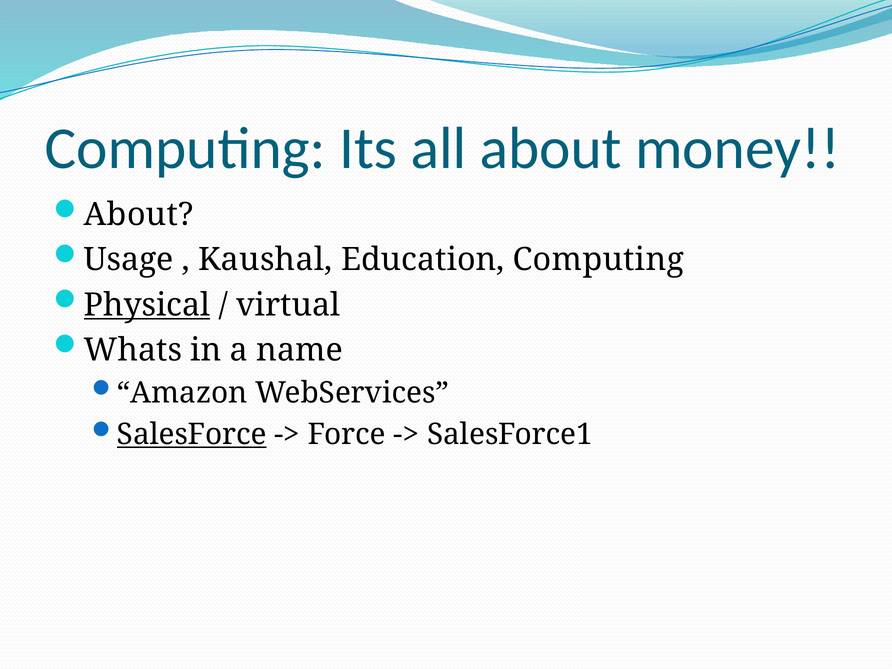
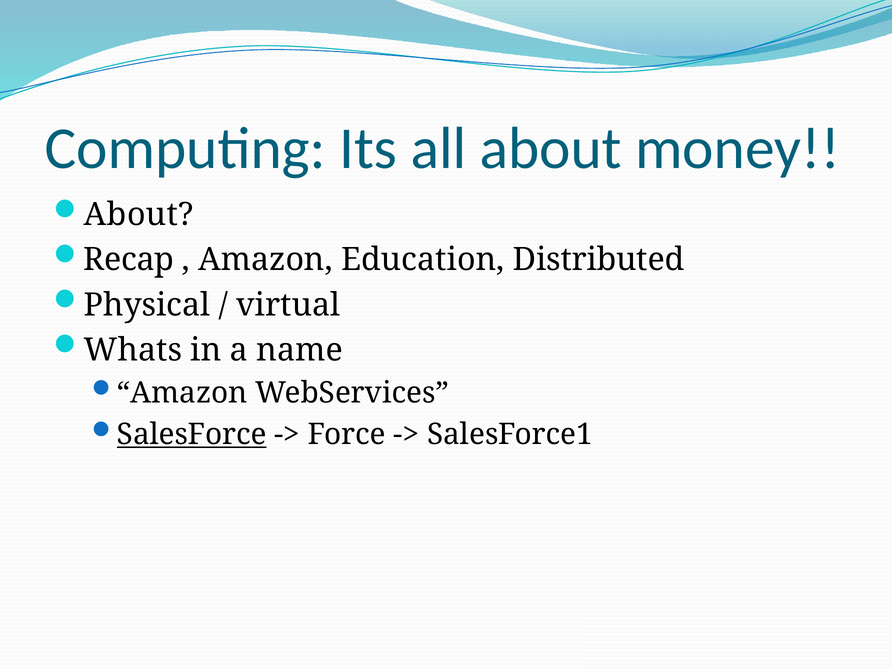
Usage: Usage -> Recap (129, 260)
Kaushal: Kaushal -> Amazon (265, 260)
Education Computing: Computing -> Distributed (599, 260)
Physical underline: present -> none (147, 305)
